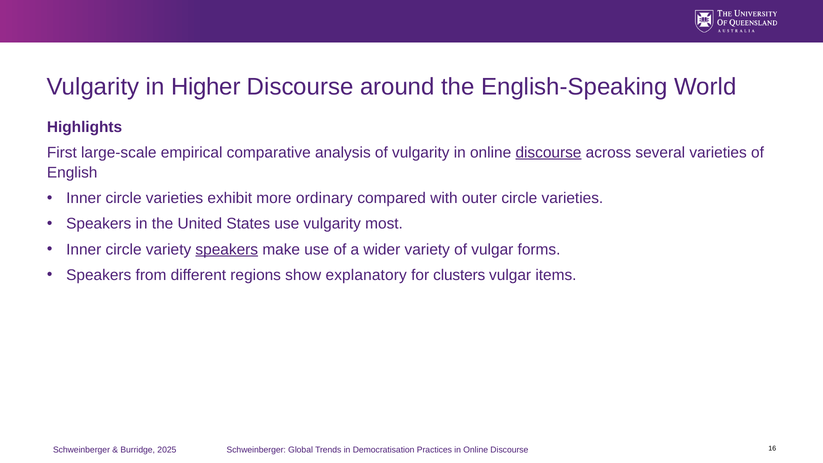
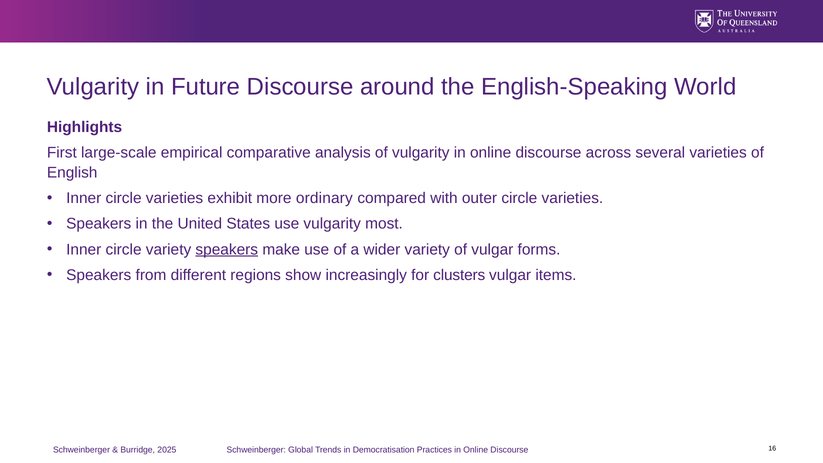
Higher: Higher -> Future (206, 87)
discourse underline: present -> none (548, 152)
explanatory: explanatory -> increasingly (366, 275)
